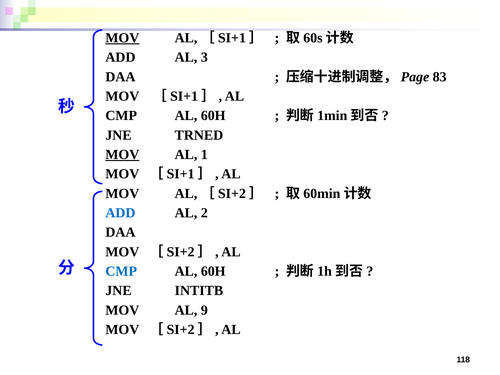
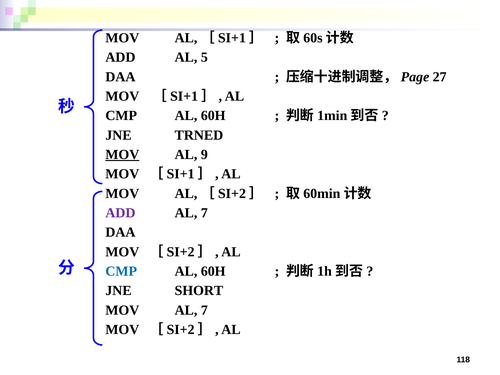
MOV underline: present -> none (122, 38)
3: 3 -> 5 (204, 57)
83: 83 -> 27 (440, 77)
1: 1 -> 9 (204, 155)
ADD colour: blue -> purple (120, 213)
2: 2 -> 7 (204, 213)
INTITB: INTITB -> SHORT (199, 291)
MOV AL 9: 9 -> 7 (204, 310)
